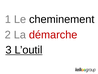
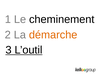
démarche colour: red -> orange (53, 35)
